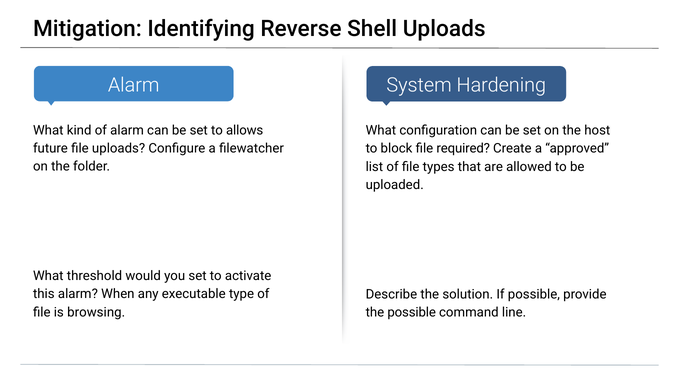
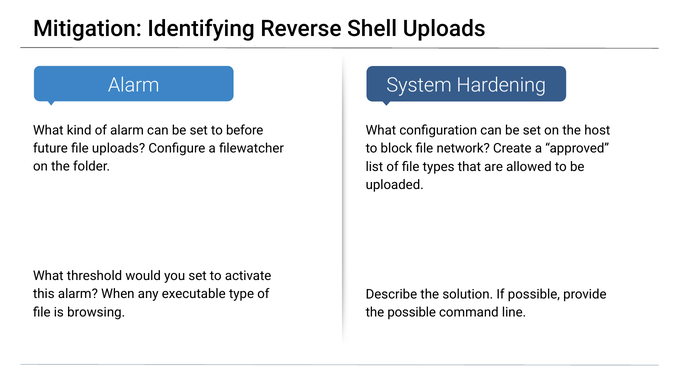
allows: allows -> before (245, 130)
required: required -> network (463, 149)
